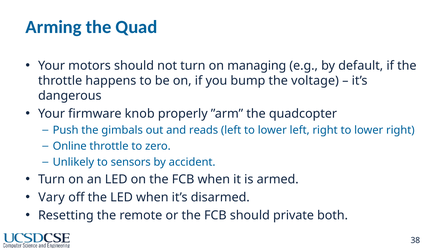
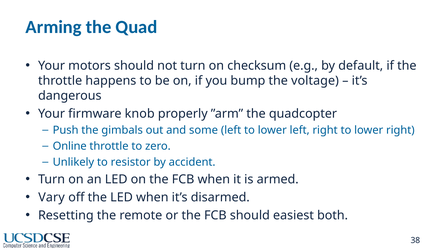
managing: managing -> checksum (257, 66)
reads: reads -> some (204, 130)
sensors: sensors -> resistor (131, 162)
private: private -> easiest (293, 216)
